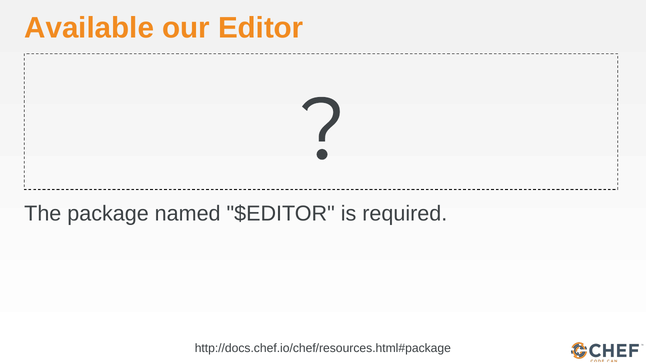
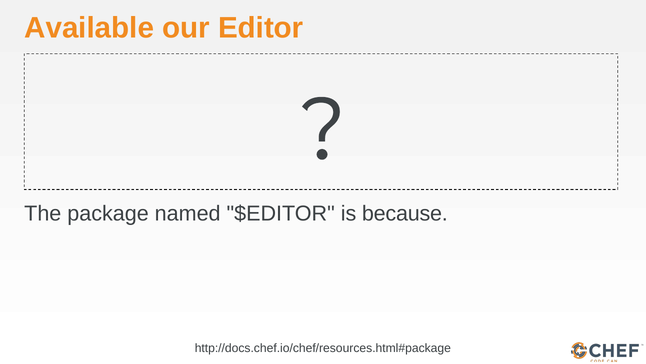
required: required -> because (405, 213)
